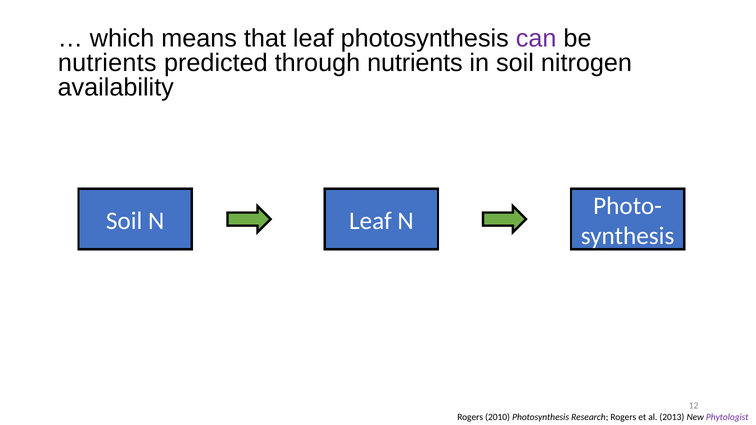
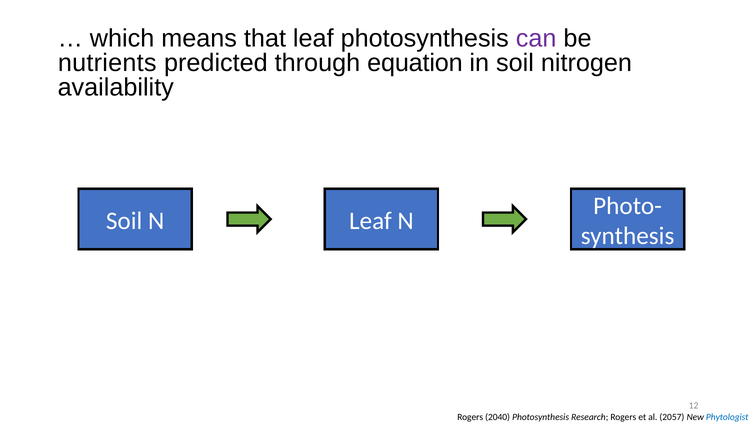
through nutrients: nutrients -> equation (415, 63)
2010: 2010 -> 2040 (498, 417)
2013: 2013 -> 2057 (672, 417)
Phytologist colour: purple -> blue (727, 417)
